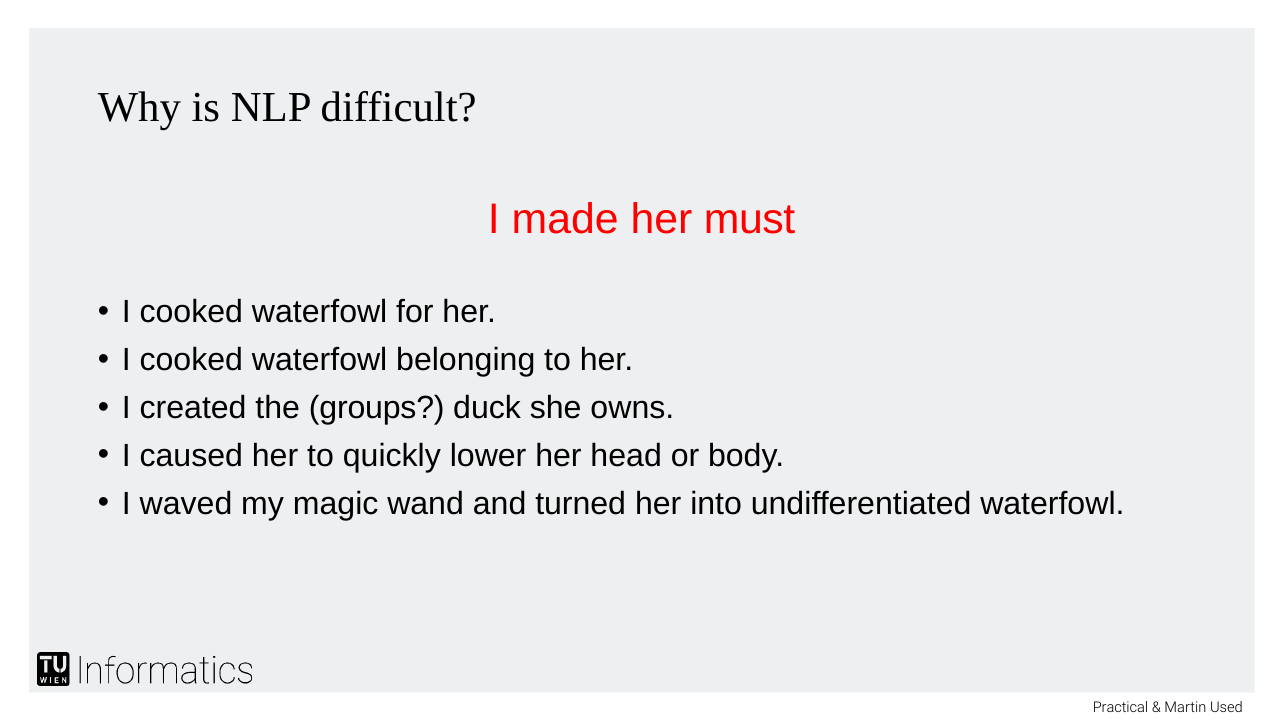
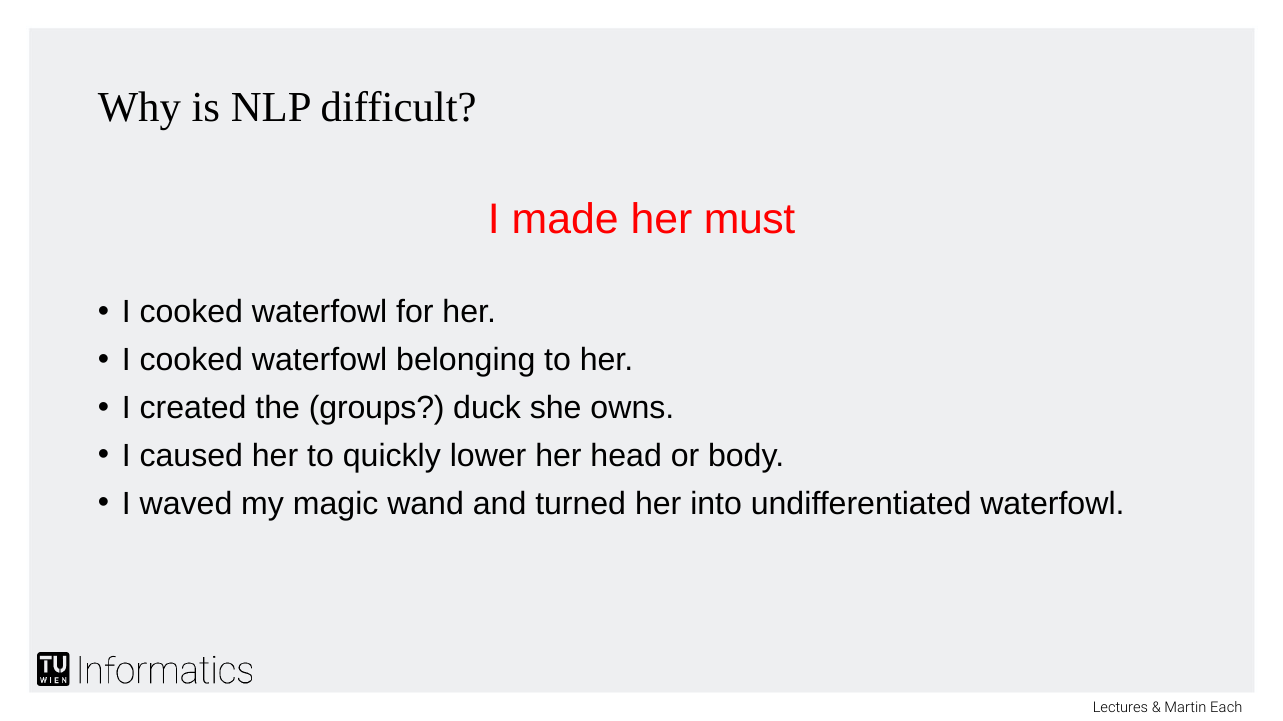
Practical: Practical -> Lectures (1120, 709)
Used: Used -> Each (1226, 709)
